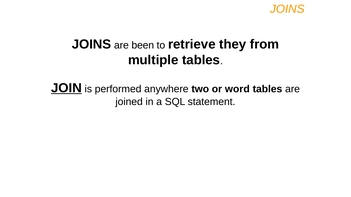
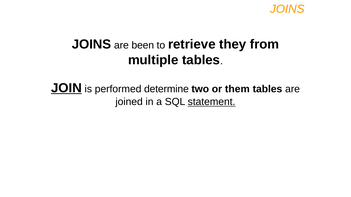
anywhere: anywhere -> determine (166, 89)
word: word -> them (237, 89)
statement underline: none -> present (212, 102)
